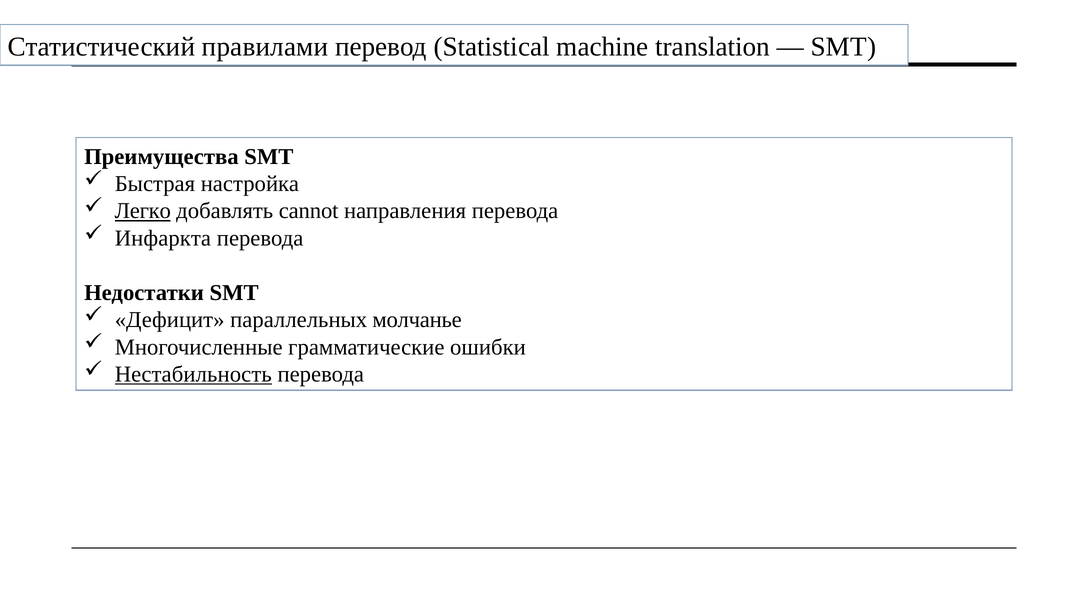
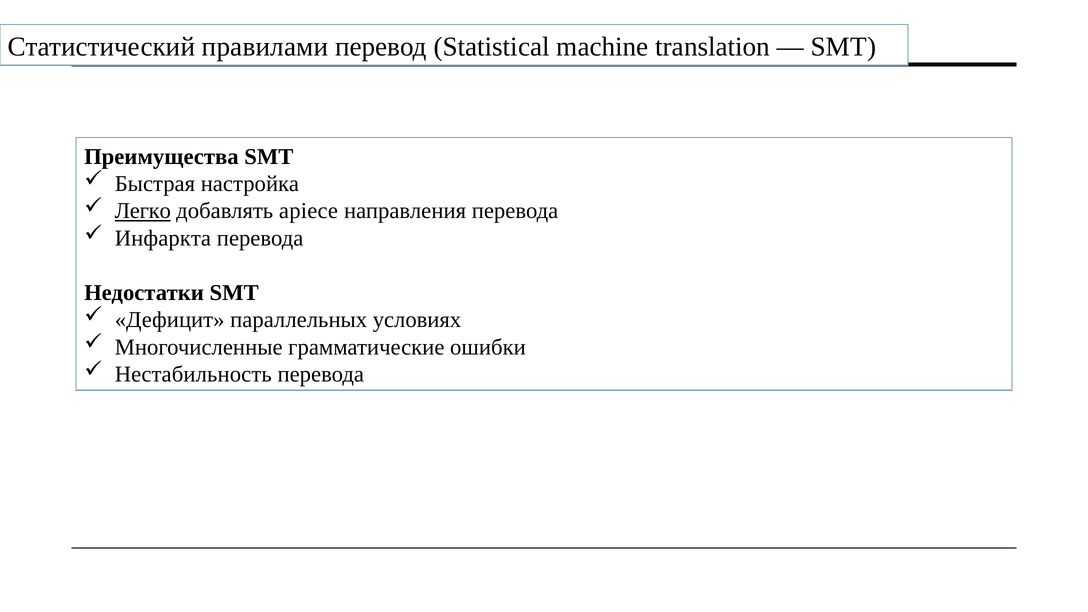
cannot: cannot -> apiece (308, 211)
молчанье: молчанье -> условиях (417, 320)
Нестабильность underline: present -> none (193, 374)
